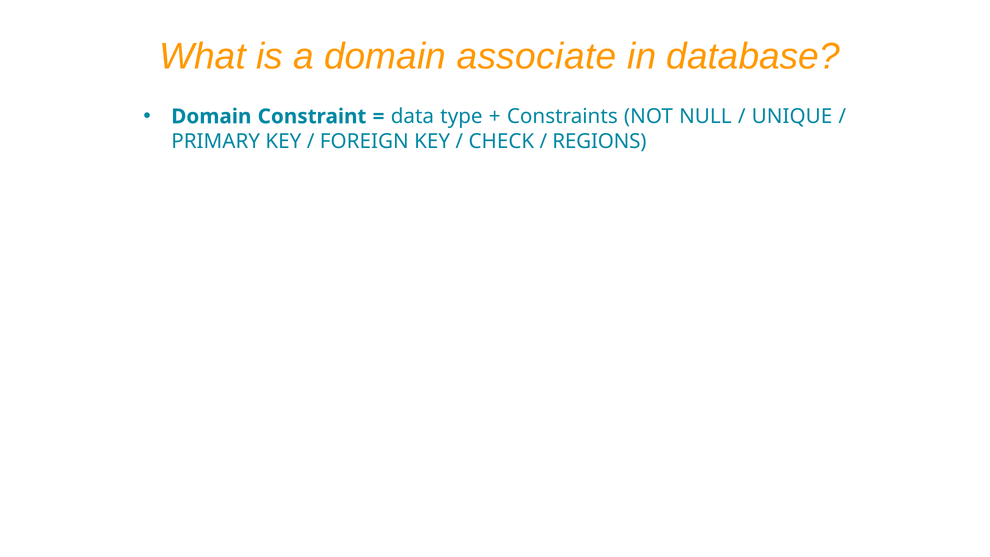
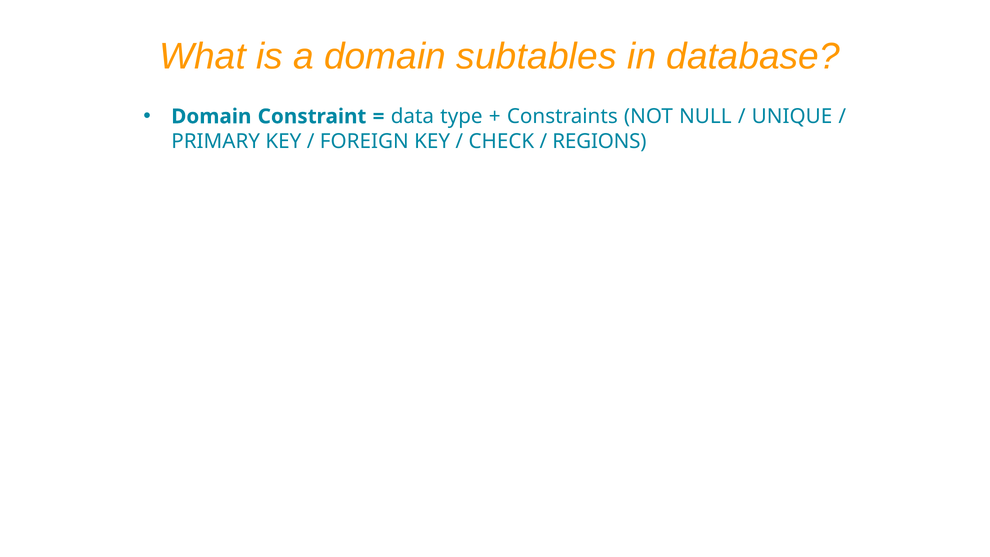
associate: associate -> subtables (537, 56)
